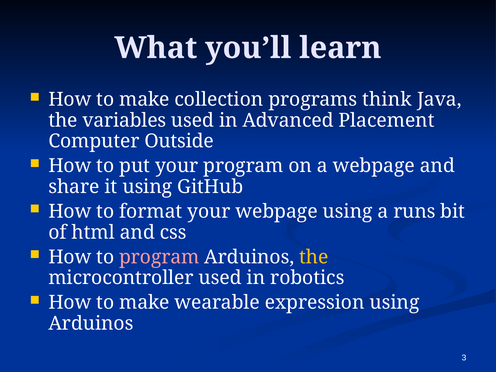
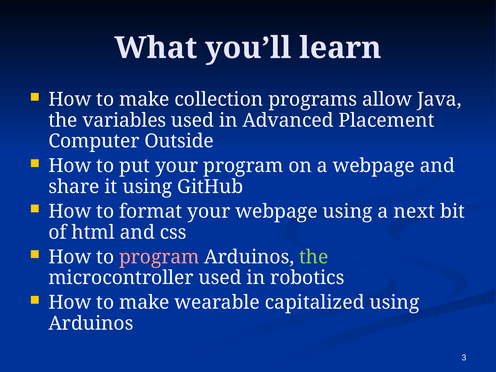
think: think -> allow (387, 100)
runs: runs -> next (414, 212)
the colour: yellow -> light green (314, 257)
expression: expression -> capitalized (315, 303)
